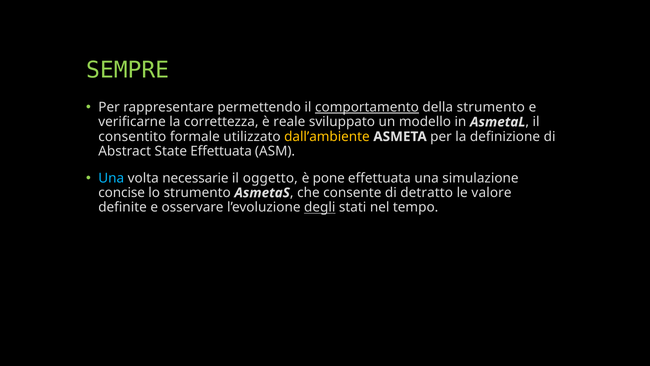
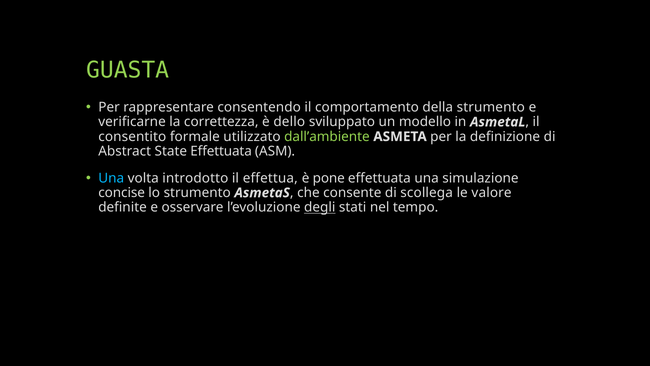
SEMPRE: SEMPRE -> GUASTA (128, 70)
permettendo: permettendo -> consentendo (259, 107)
comportamento underline: present -> none (367, 107)
reale: reale -> dello (289, 122)
dall’ambiente colour: yellow -> light green (327, 136)
necessarie: necessarie -> introdotto (195, 178)
oggetto: oggetto -> effettua (270, 178)
detratto: detratto -> scollega (427, 193)
